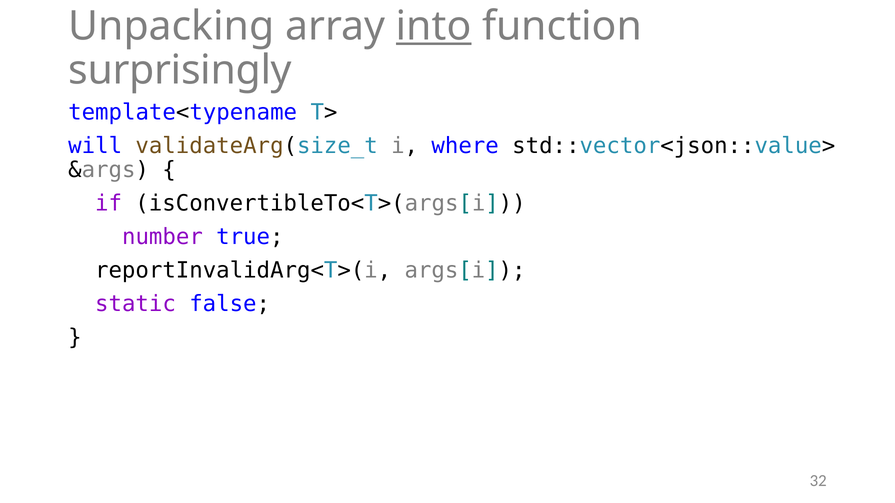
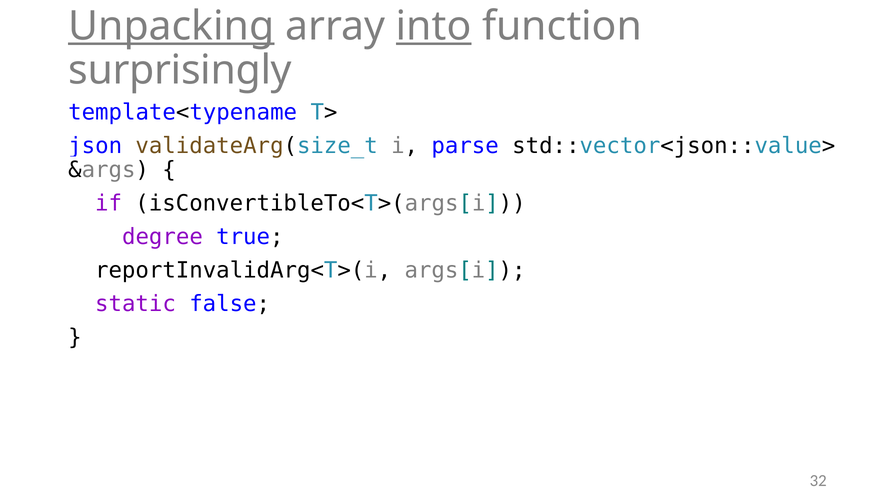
Unpacking underline: none -> present (171, 26)
will: will -> json (95, 146)
where: where -> parse (465, 146)
number: number -> degree (162, 237)
